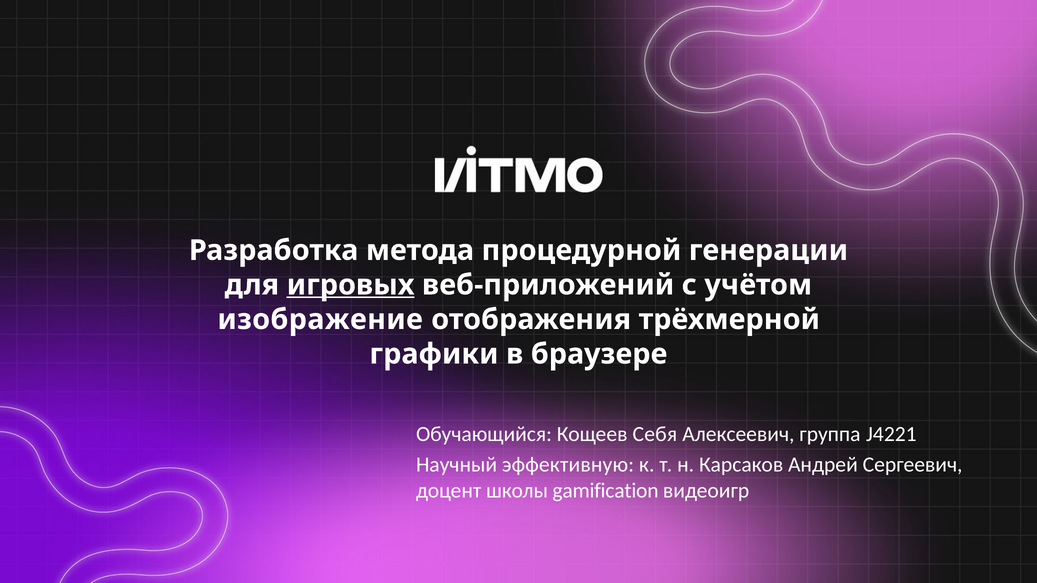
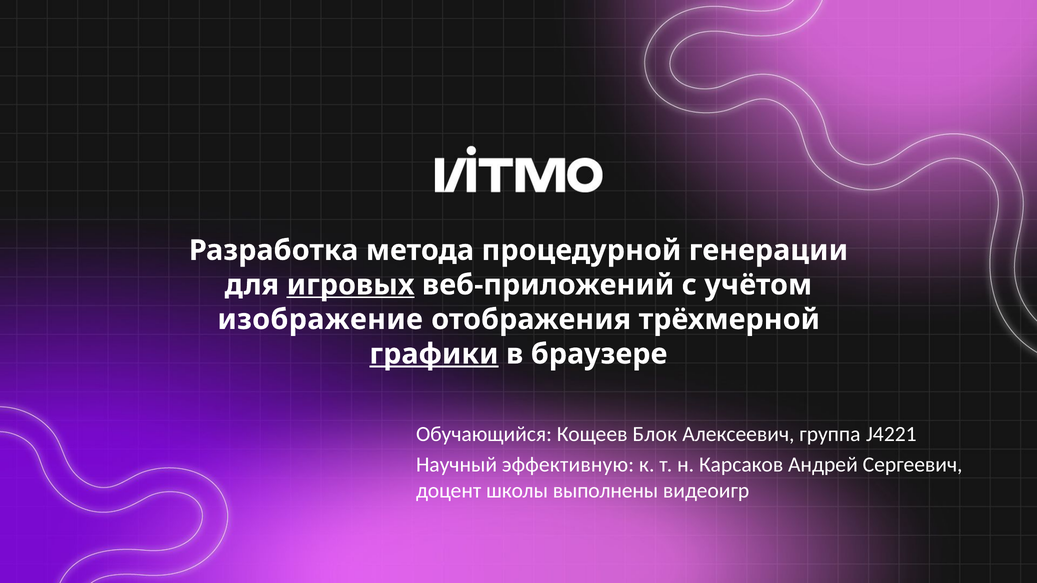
графики underline: none -> present (434, 354)
Себя: Себя -> Блок (655, 435)
gamification: gamification -> выполнены (605, 491)
